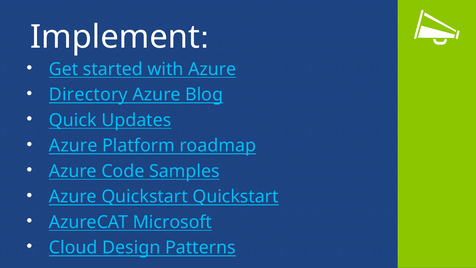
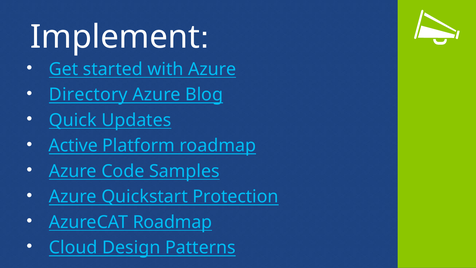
Azure: Azure -> Active (73, 146)
Quickstart Quickstart: Quickstart -> Protection (236, 197)
AzureCAT Microsoft: Microsoft -> Roadmap (172, 222)
